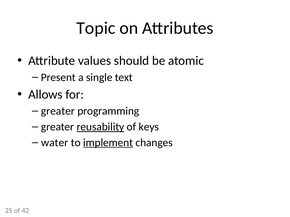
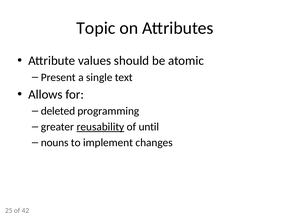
greater: greater -> deleted (58, 111)
keys: keys -> until (149, 127)
water: water -> nouns (55, 143)
implement underline: present -> none (108, 143)
